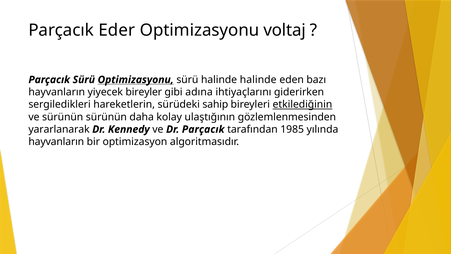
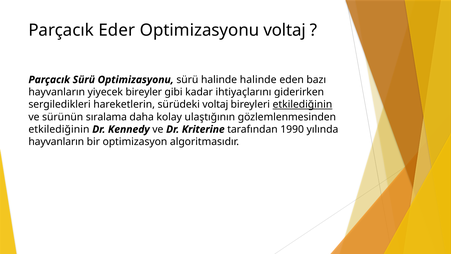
Optimizasyonu underline: present -> none (136, 80)
adına: adına -> kadar (199, 92)
sürüdeki sahip: sahip -> voltaj (215, 104)
sürünün sürünün: sürünün -> sıralama (106, 117)
yararlanarak: yararlanarak -> etkilediğinin (59, 129)
Dr Parçacık: Parçacık -> Kriterine (203, 129)
1985: 1985 -> 1990 (292, 129)
